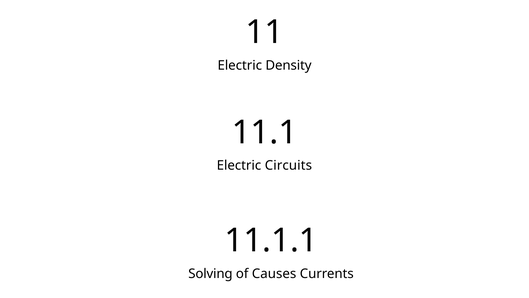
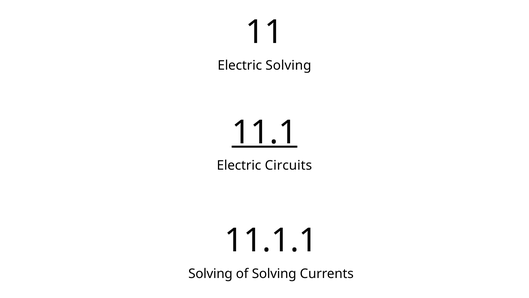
Electric Density: Density -> Solving (288, 65)
11.1 underline: none -> present (264, 132)
of Causes: Causes -> Solving (274, 273)
